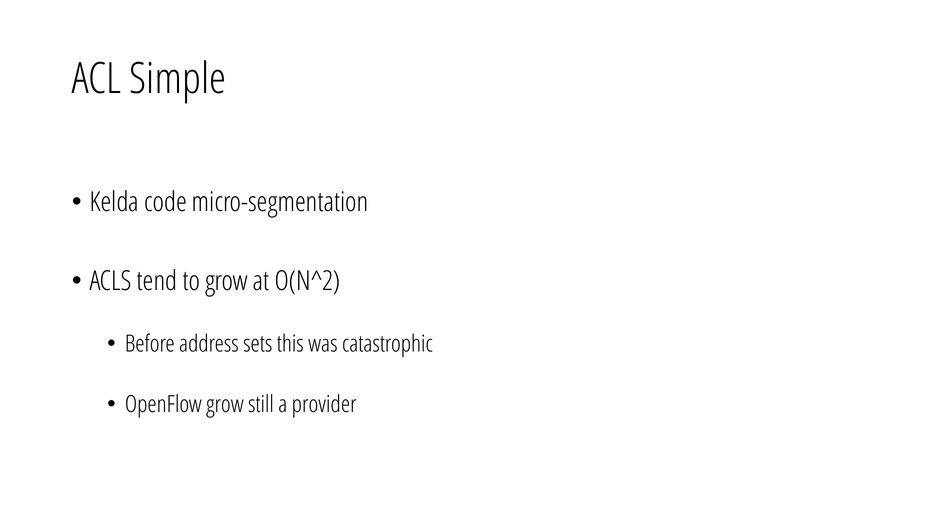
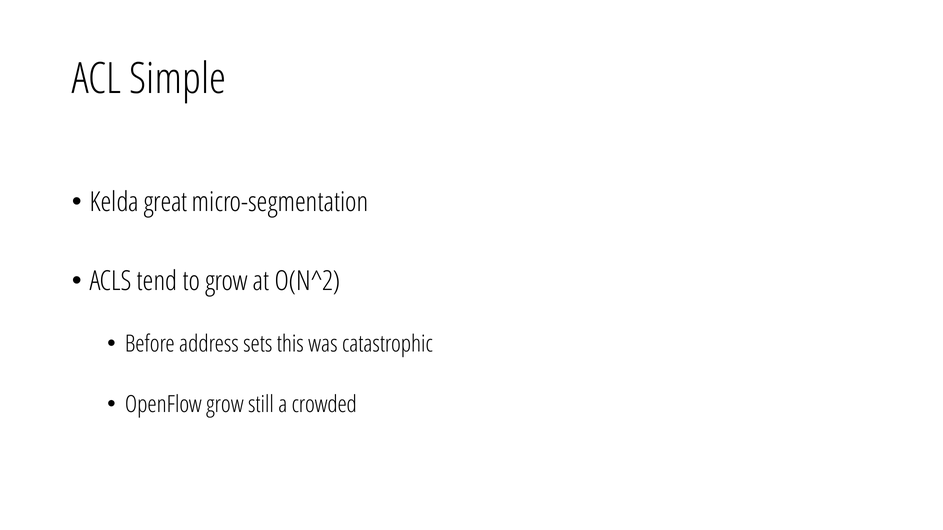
code: code -> great (166, 202)
provider: provider -> crowded (324, 405)
